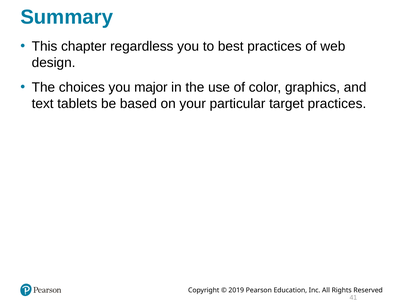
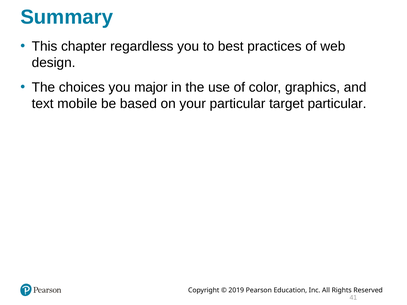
tablets: tablets -> mobile (77, 104)
target practices: practices -> particular (337, 104)
